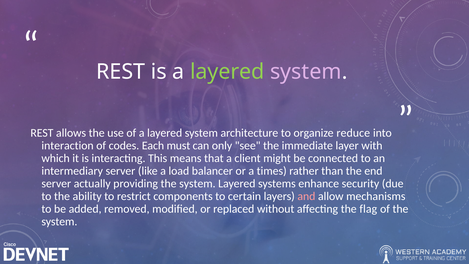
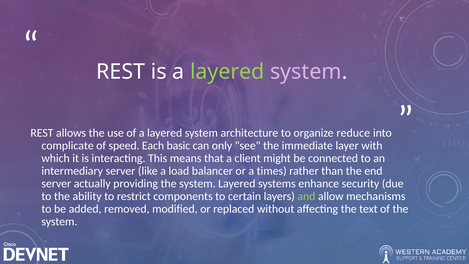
interaction: interaction -> complicate (68, 145)
codes: codes -> speed (124, 145)
must: must -> basic (178, 145)
and colour: pink -> light green (306, 196)
flag: flag -> text (368, 209)
